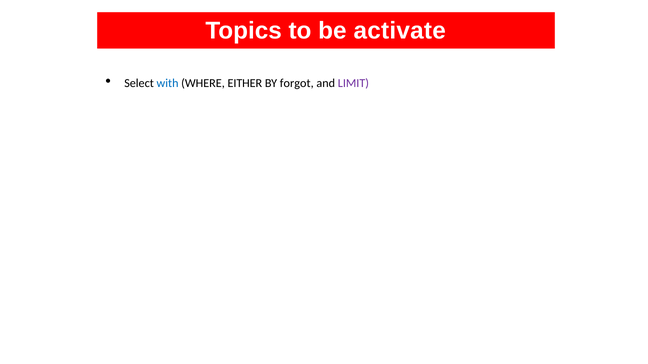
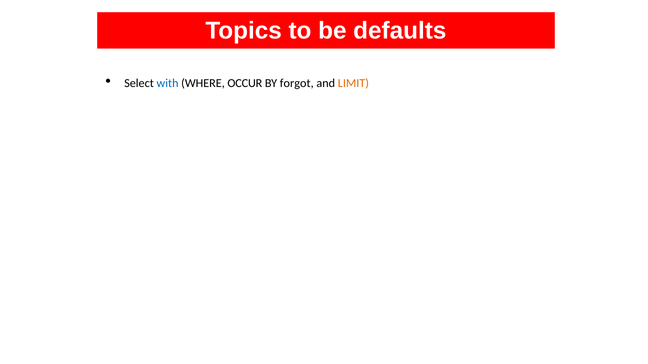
activate: activate -> defaults (400, 31)
EITHER: EITHER -> OCCUR (245, 83)
LIMIT colour: purple -> orange (353, 83)
